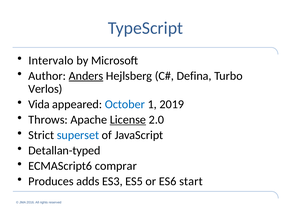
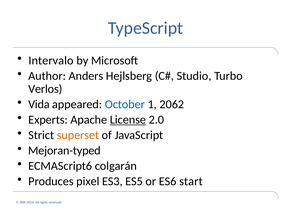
Anders underline: present -> none (86, 76)
Defina: Defina -> Studio (194, 76)
2019: 2019 -> 2062 (172, 104)
Throws: Throws -> Experts (48, 120)
superset colour: blue -> orange (78, 135)
Detallan-typed: Detallan-typed -> Mejoran-typed (64, 151)
comprar: comprar -> colgarán (116, 166)
adds: adds -> pixel (88, 182)
